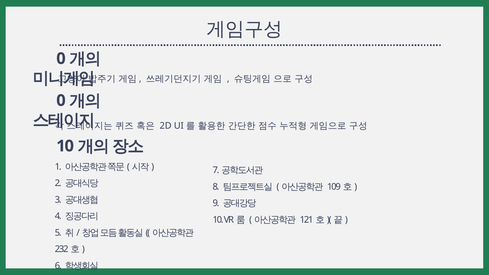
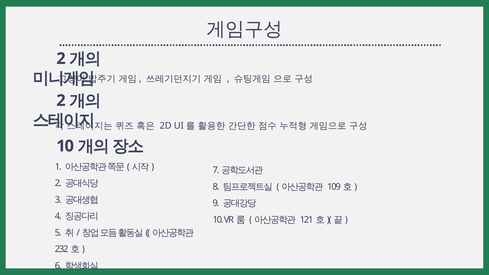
0: 0 -> 2 (61, 59)
0: 0 -> 2 (61, 101)
